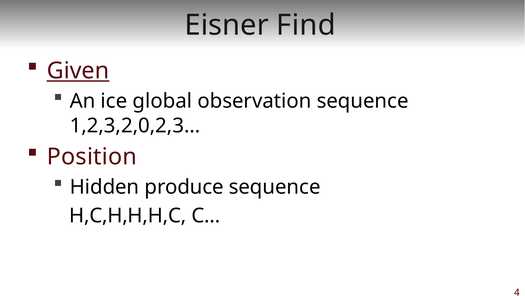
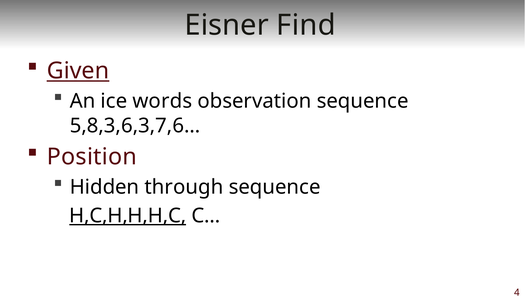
global: global -> words (162, 101)
1,2,3,2,0,2,3…: 1,2,3,2,0,2,3… -> 5,8,3,6,3,7,6… (135, 125)
produce: produce -> through (184, 187)
H,C,H,H,H,C underline: none -> present (128, 215)
